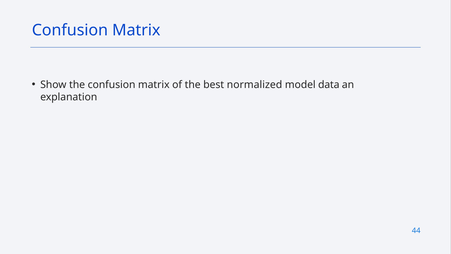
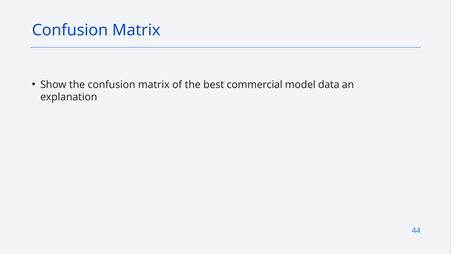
normalized: normalized -> commercial (255, 85)
